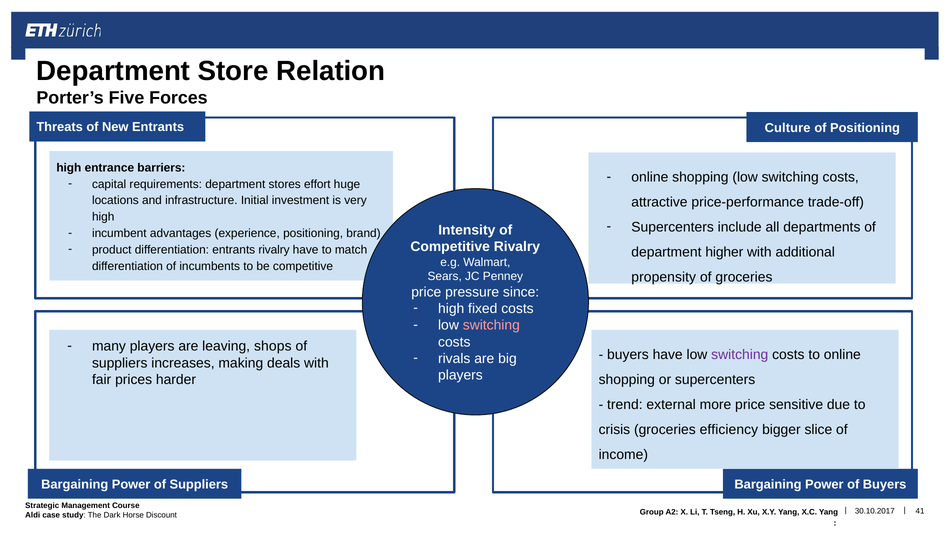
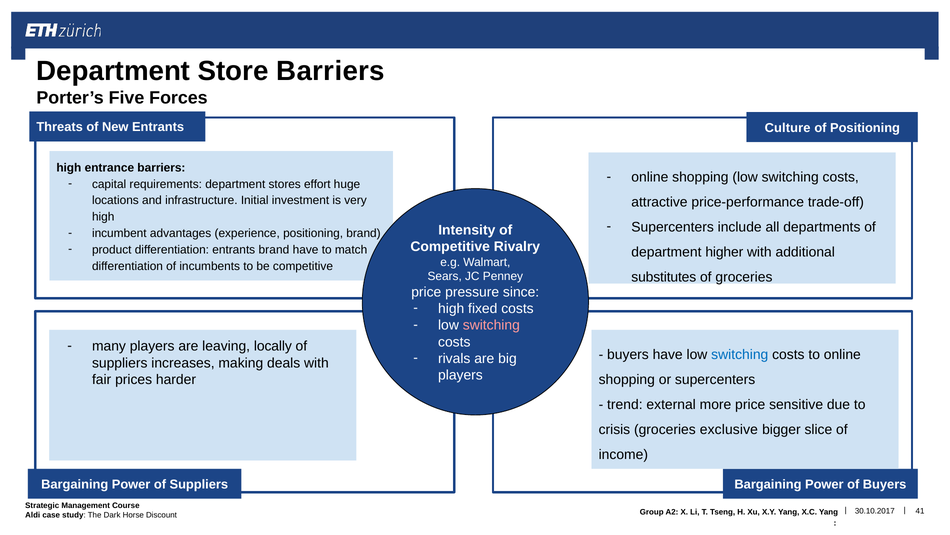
Store Relation: Relation -> Barriers (331, 71)
entrants rivalry: rivalry -> brand (274, 250)
propensity: propensity -> substitutes (664, 277)
shops: shops -> locally (273, 346)
switching colour: purple -> blue (740, 354)
efficiency: efficiency -> exclusive (729, 429)
